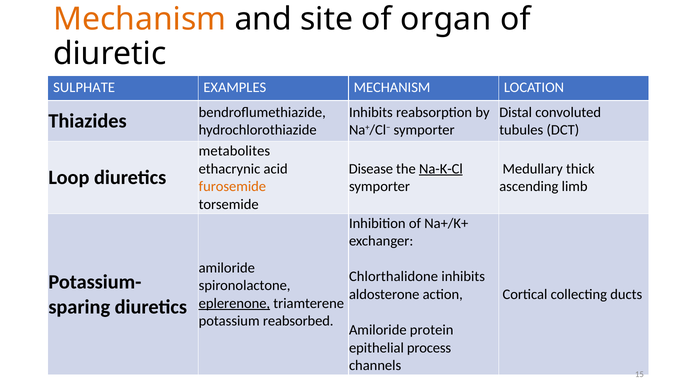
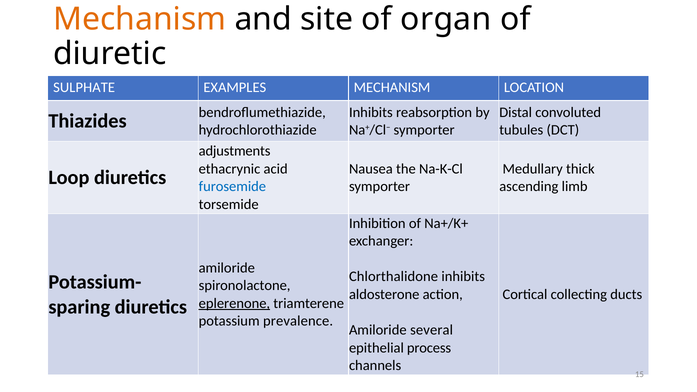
metabolites: metabolites -> adjustments (235, 151)
Disease: Disease -> Nausea (371, 169)
Na-K-Cl underline: present -> none (441, 169)
furosemide colour: orange -> blue (232, 187)
reabsorbed: reabsorbed -> prevalence (298, 321)
protein: protein -> several (432, 330)
